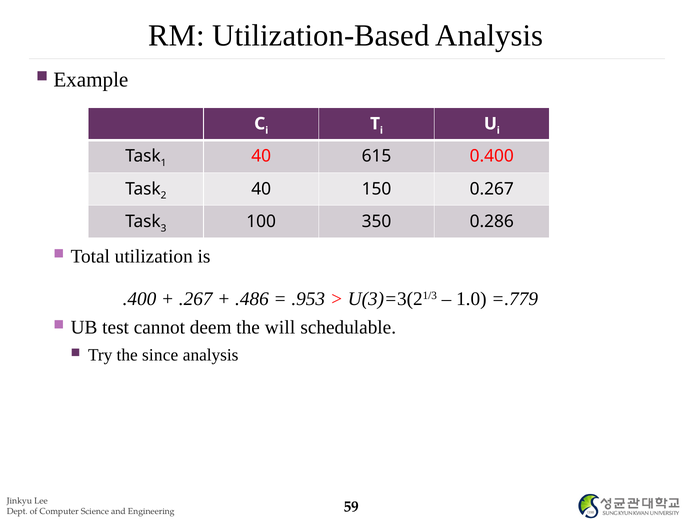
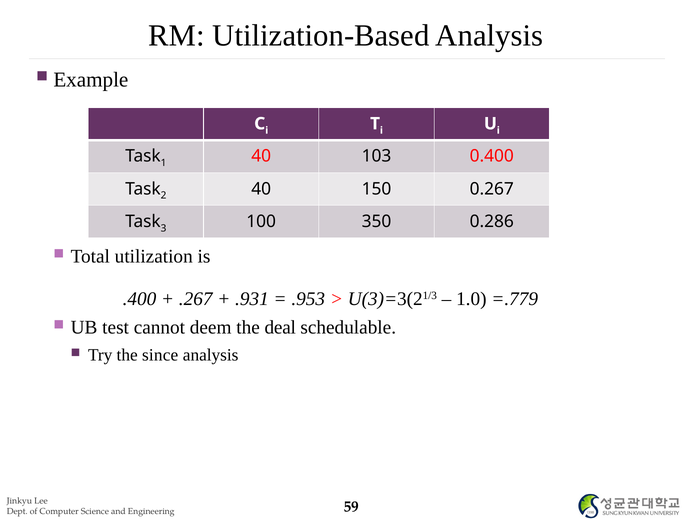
615: 615 -> 103 (377, 156)
.486: .486 -> .931 (252, 299)
will: will -> deal (280, 328)
